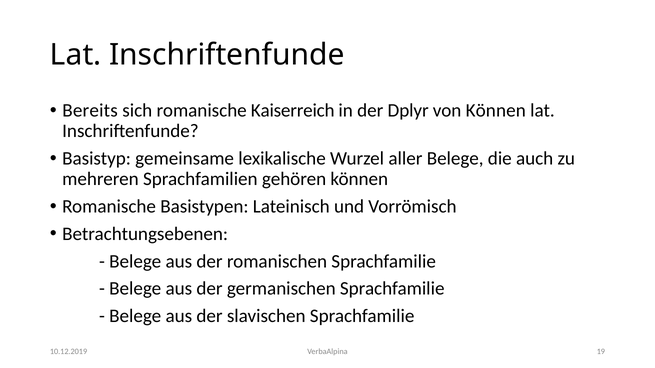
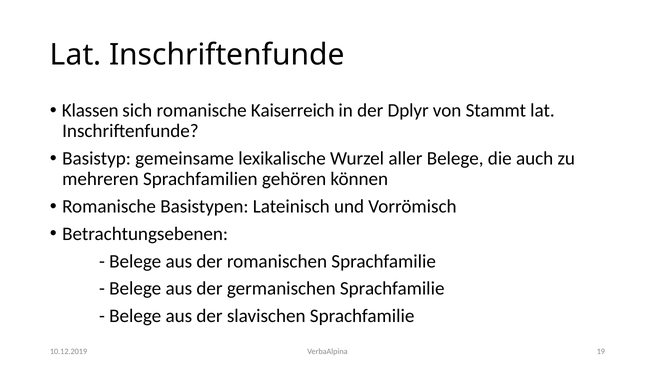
Bereits: Bereits -> Klassen (90, 111)
von Können: Können -> Stammt (496, 111)
